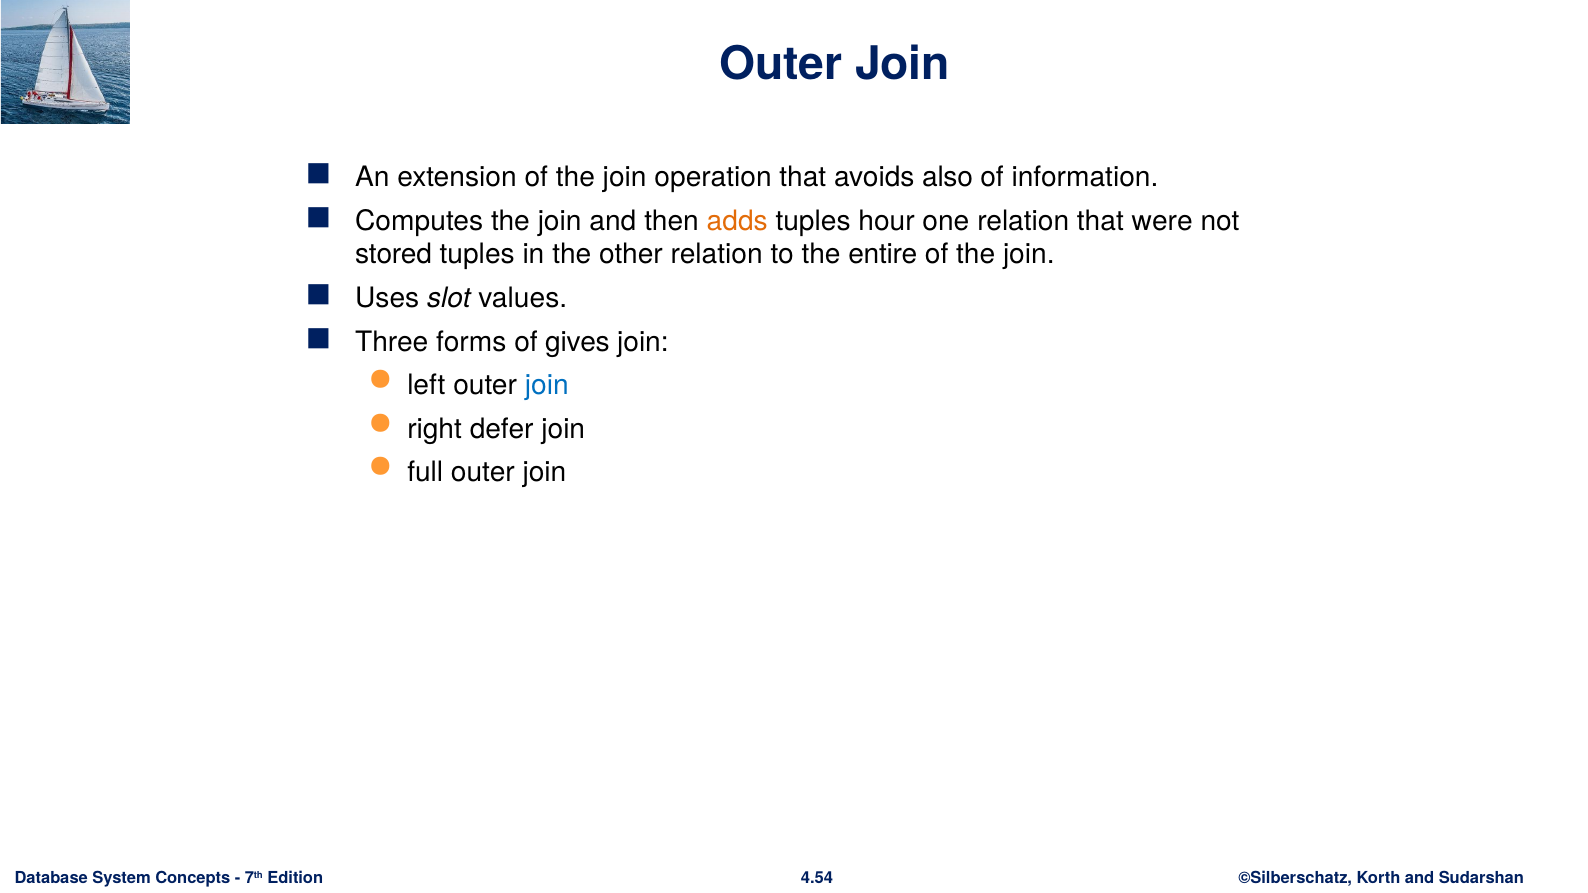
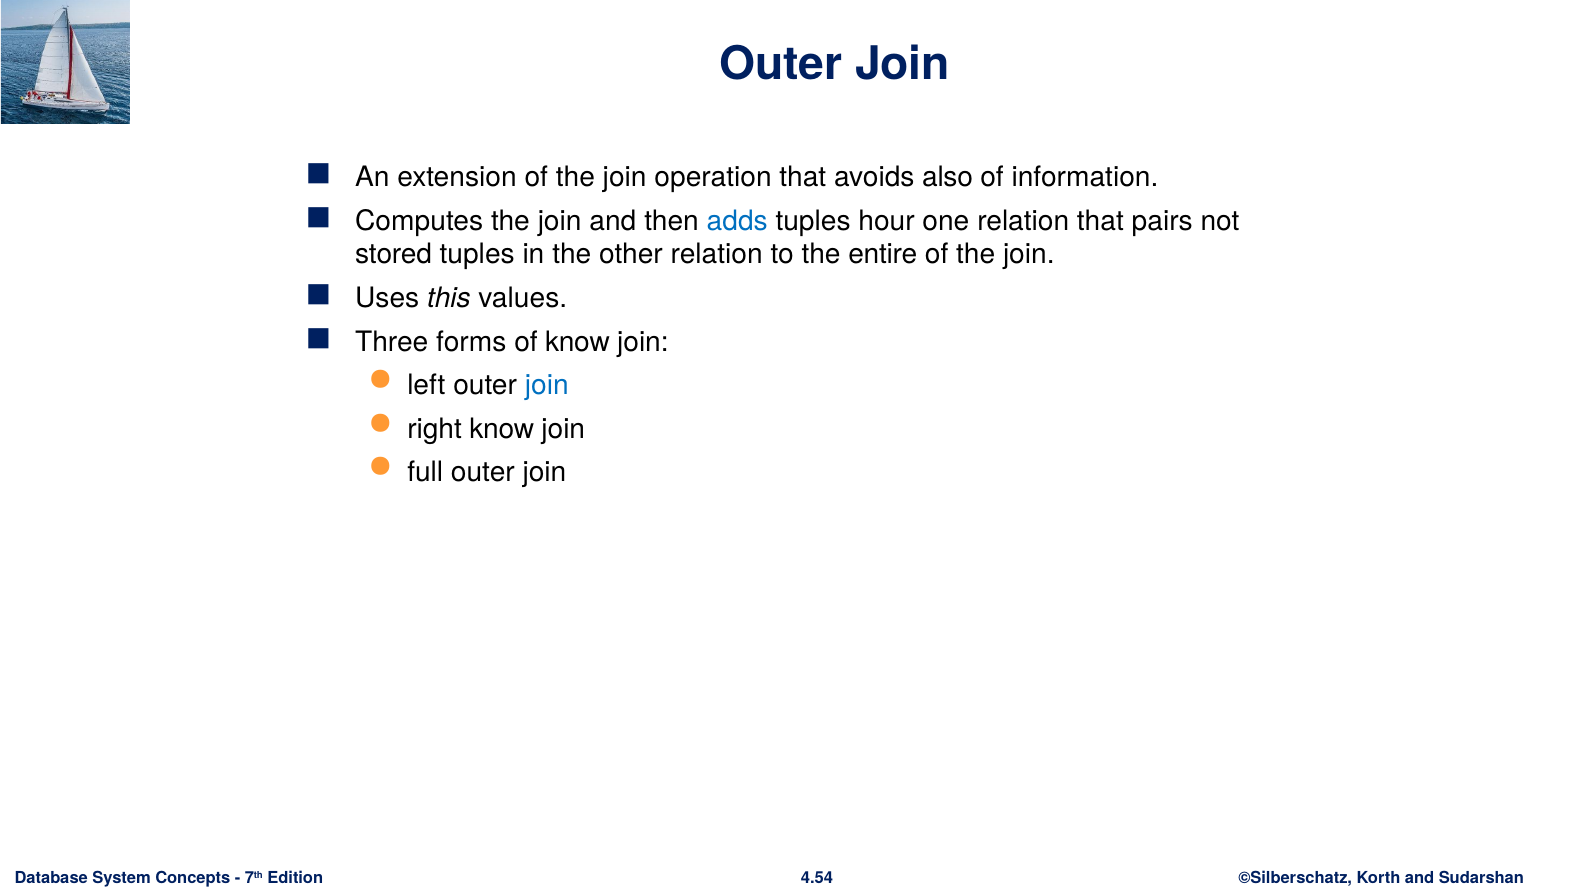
adds colour: orange -> blue (737, 221)
were: were -> pairs (1162, 221)
slot: slot -> this (449, 298)
of gives: gives -> know (578, 342)
right defer: defer -> know (502, 429)
